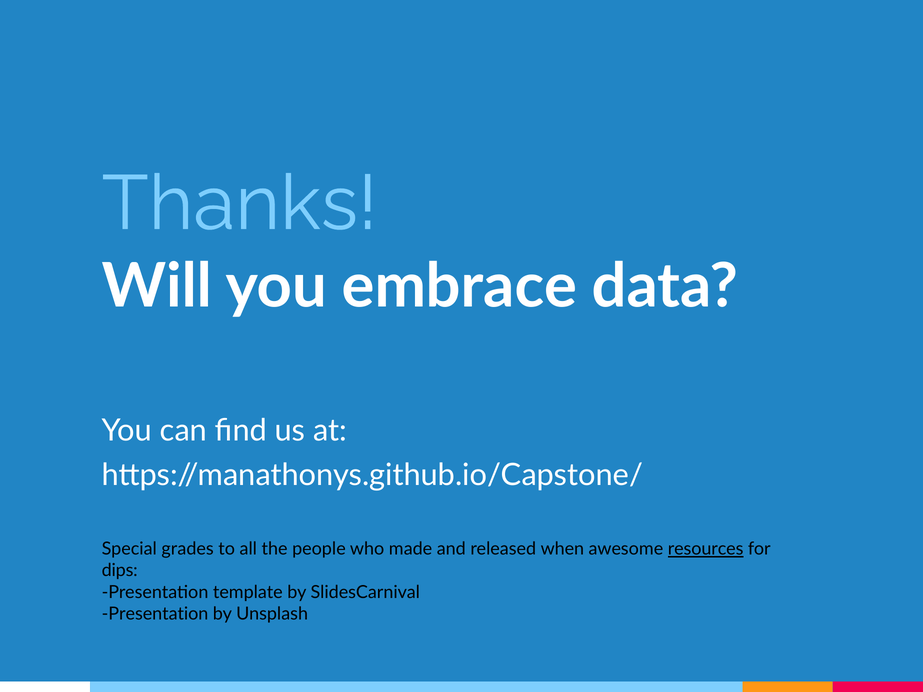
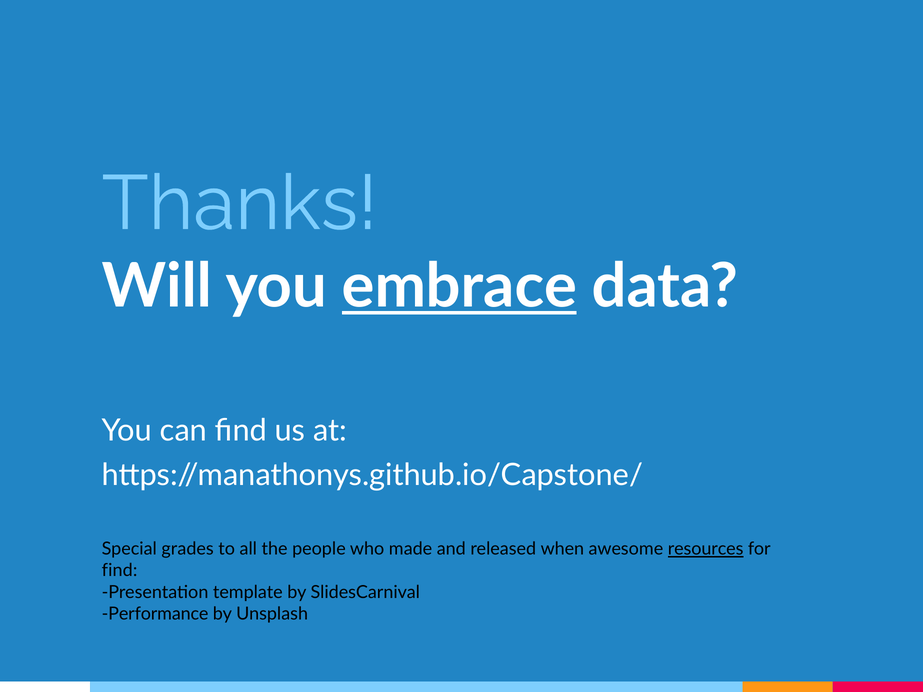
embrace underline: none -> present (459, 287)
dips: dips -> find (120, 571)
Presentation: Presentation -> Performance (155, 614)
